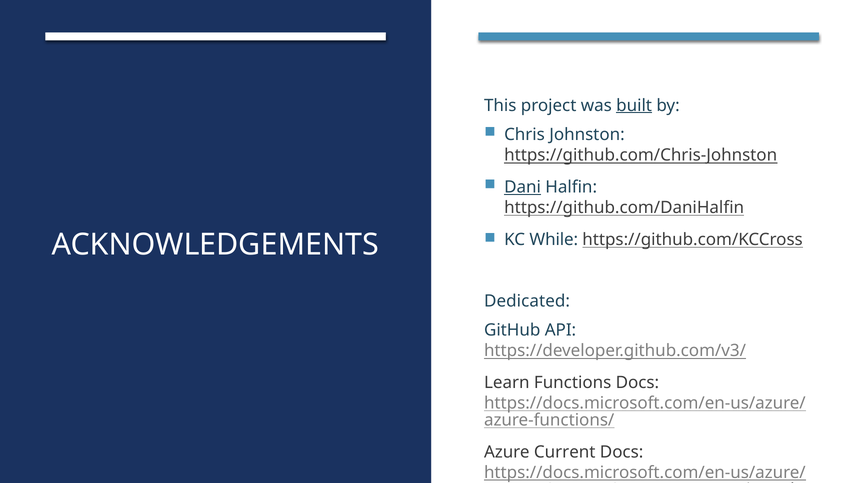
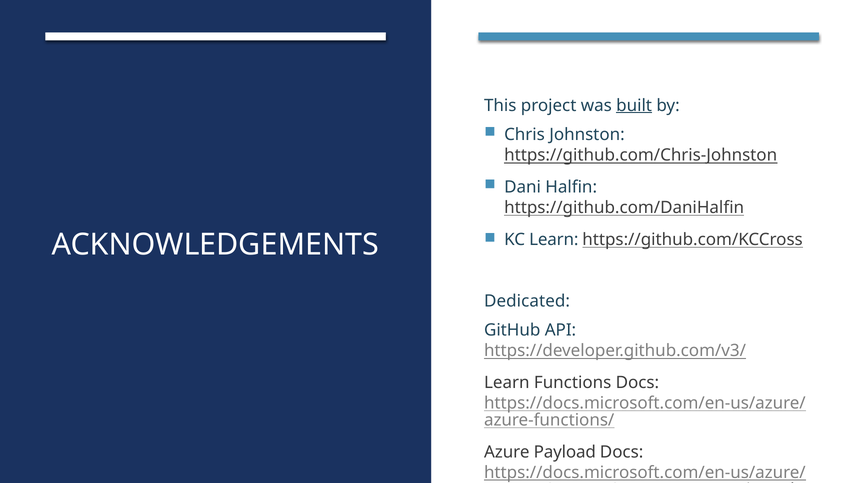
Dani underline: present -> none (523, 187)
KC While: While -> Learn (554, 240)
Current: Current -> Payload (565, 453)
